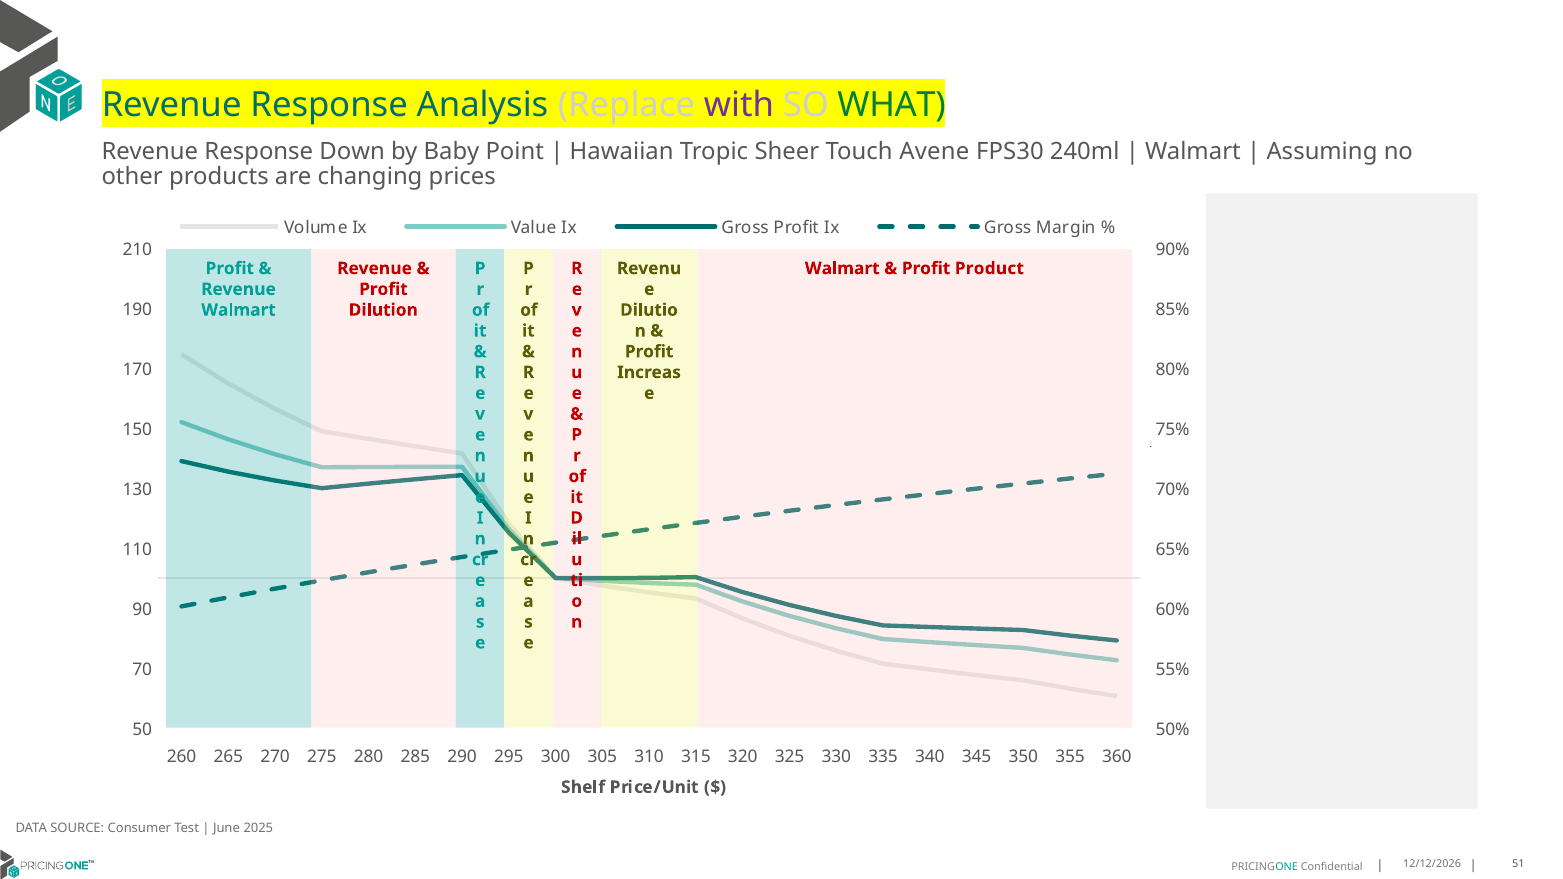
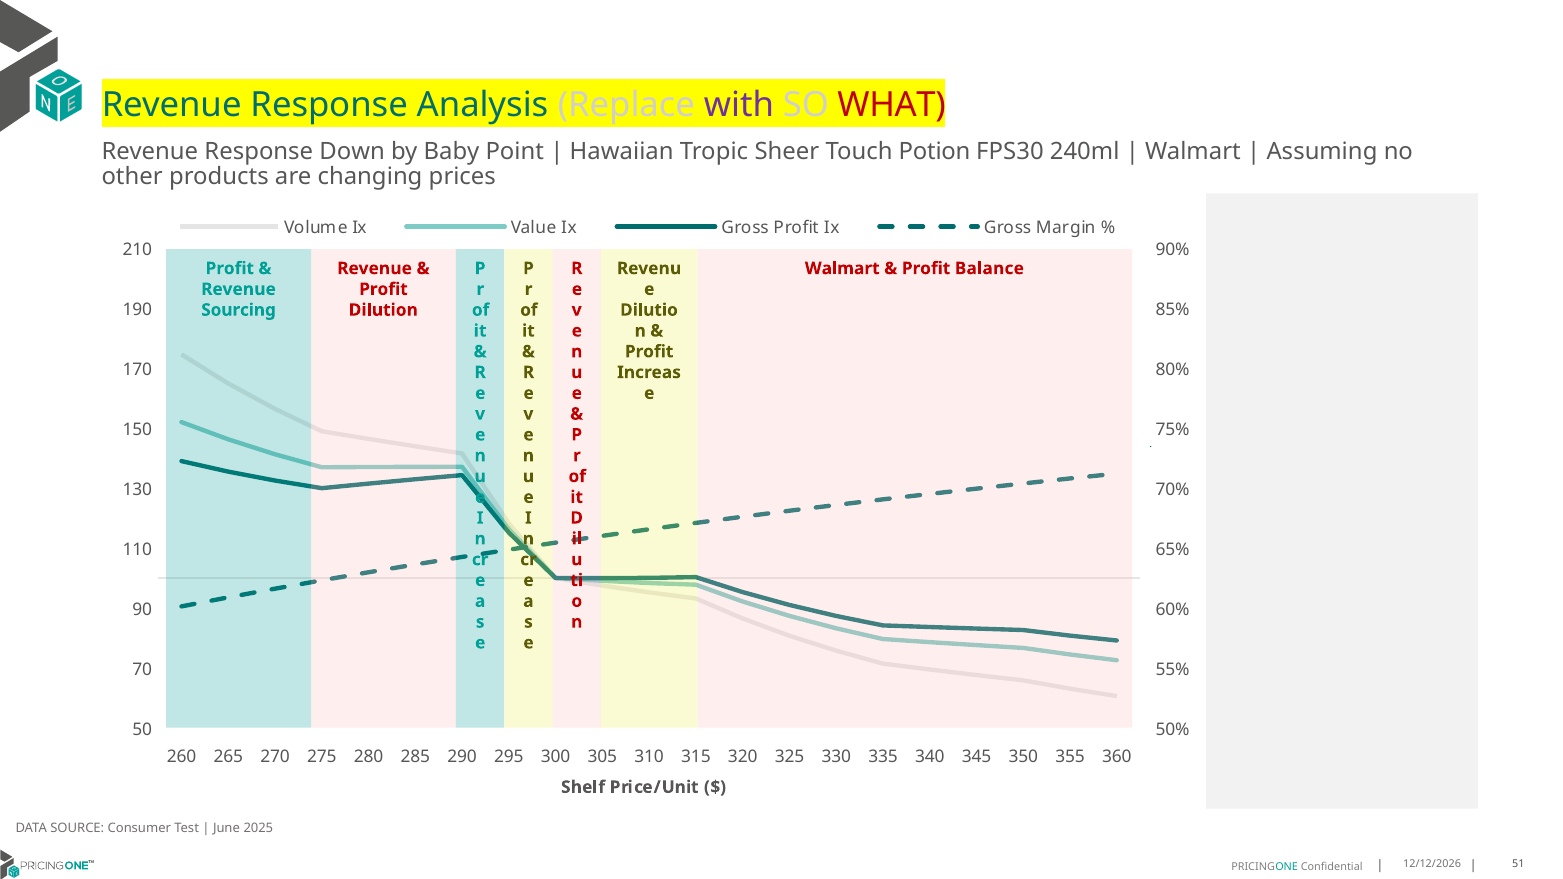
WHAT colour: green -> red (892, 105)
Avene: Avene -> Potion (935, 151)
Product: Product -> Balance (989, 268)
Walmart: Walmart -> Sourcing (239, 310)
